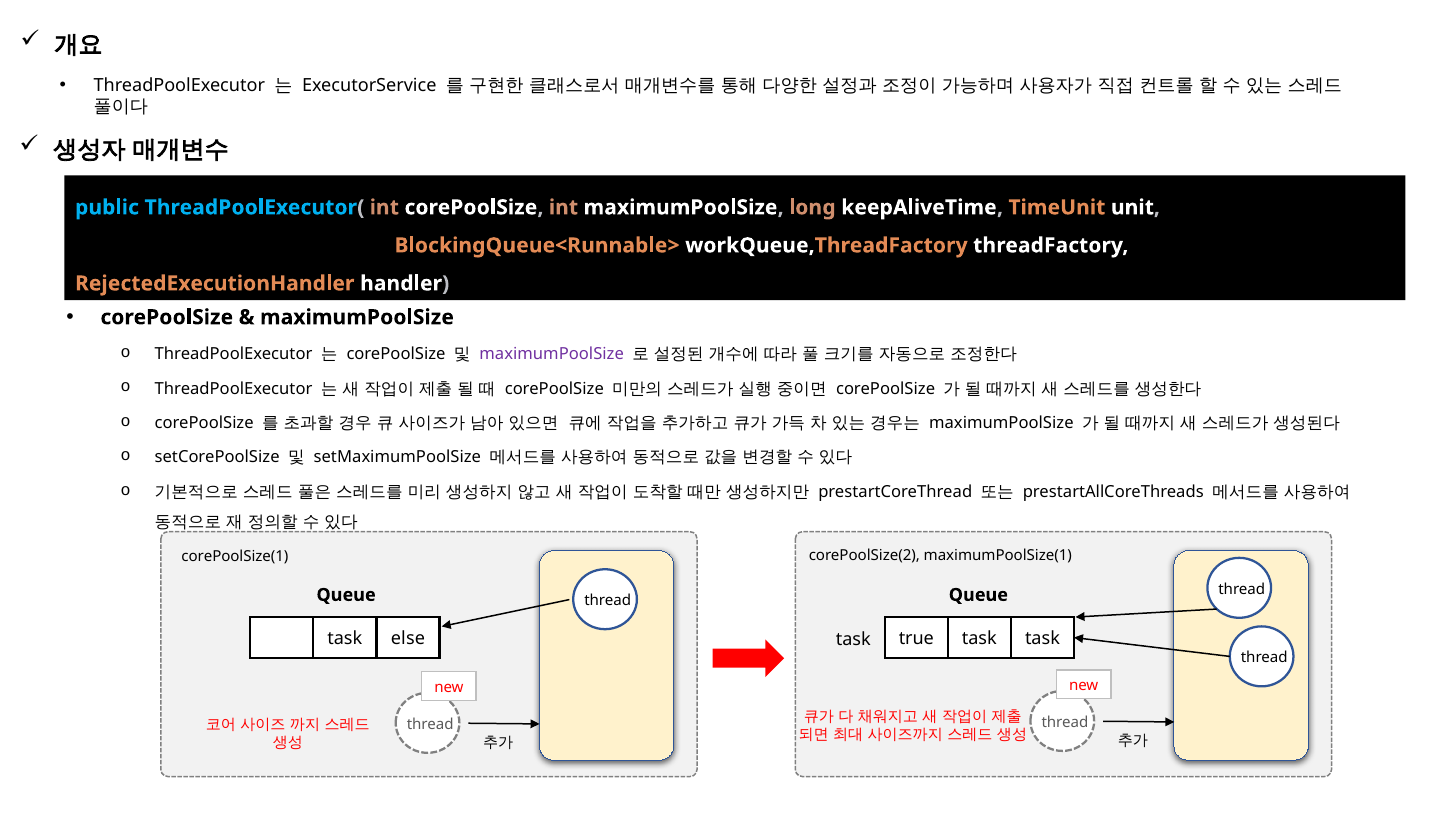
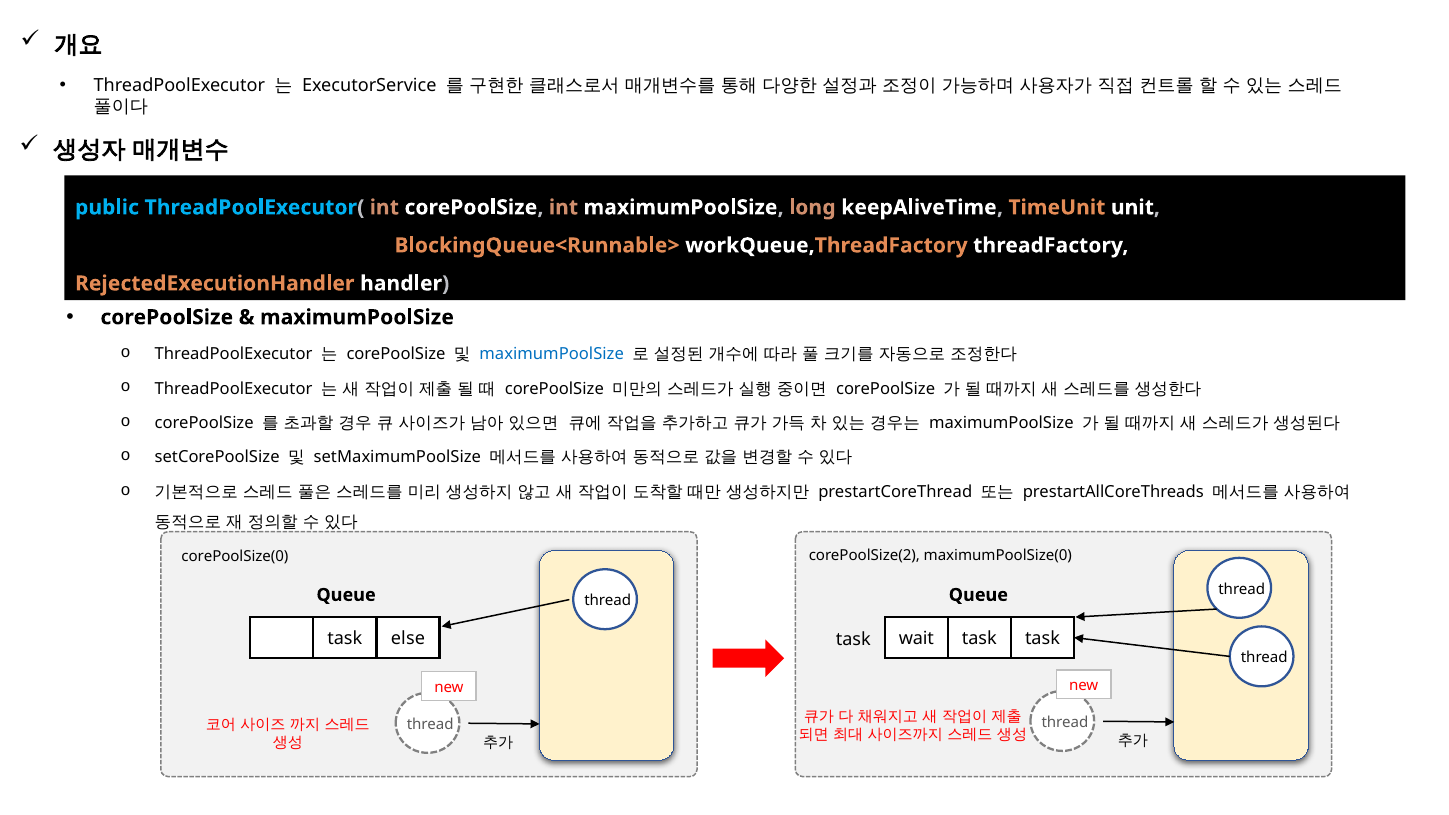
maximumPoolSize colour: purple -> blue (552, 354)
maximumPoolSize(1: maximumPoolSize(1 -> maximumPoolSize(0 (998, 555)
corePoolSize(1: corePoolSize(1 -> corePoolSize(0 (235, 557)
true: true -> wait (916, 639)
